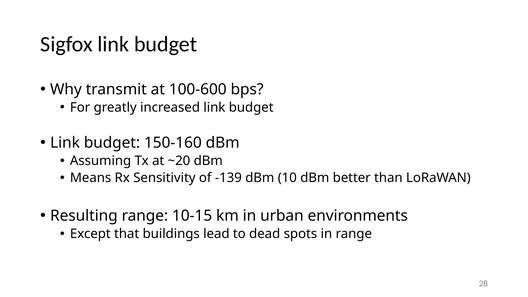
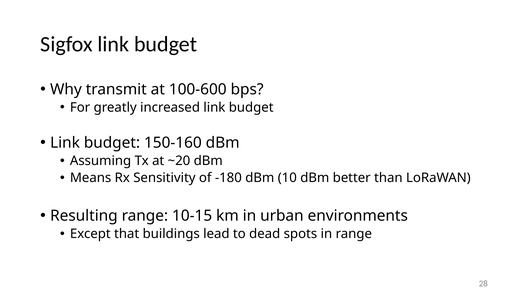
-139: -139 -> -180 (228, 178)
